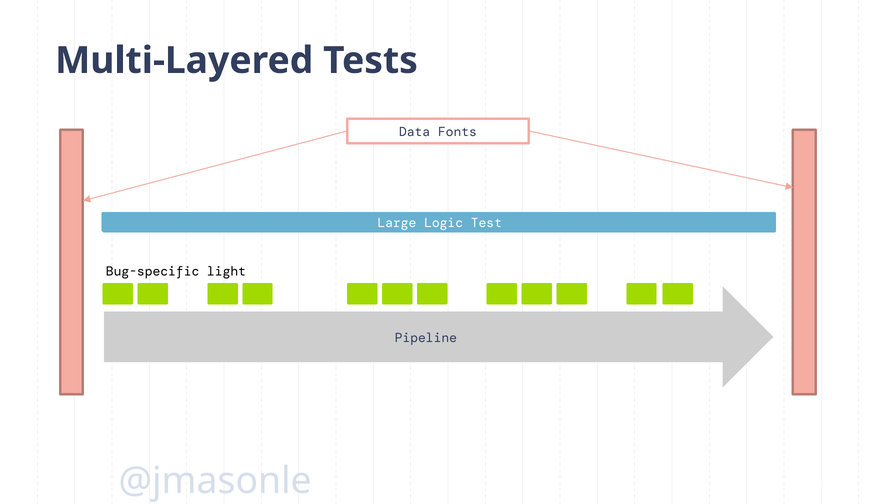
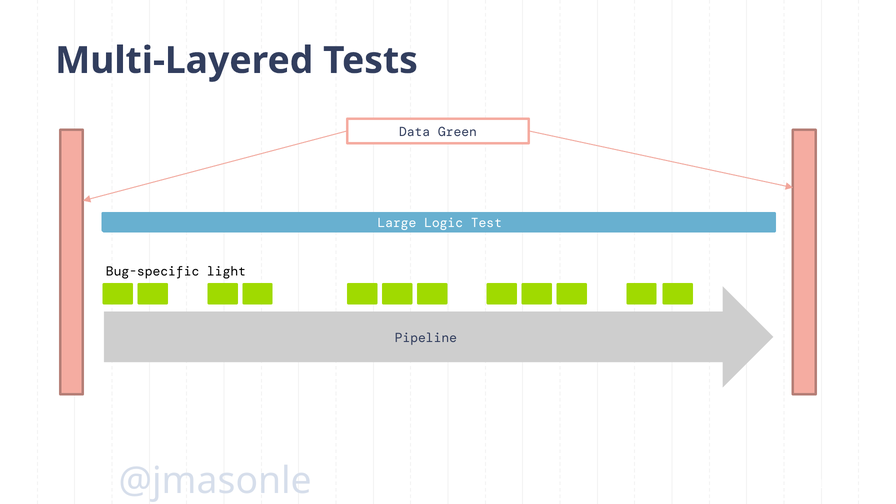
Fonts: Fonts -> Green (457, 132)
